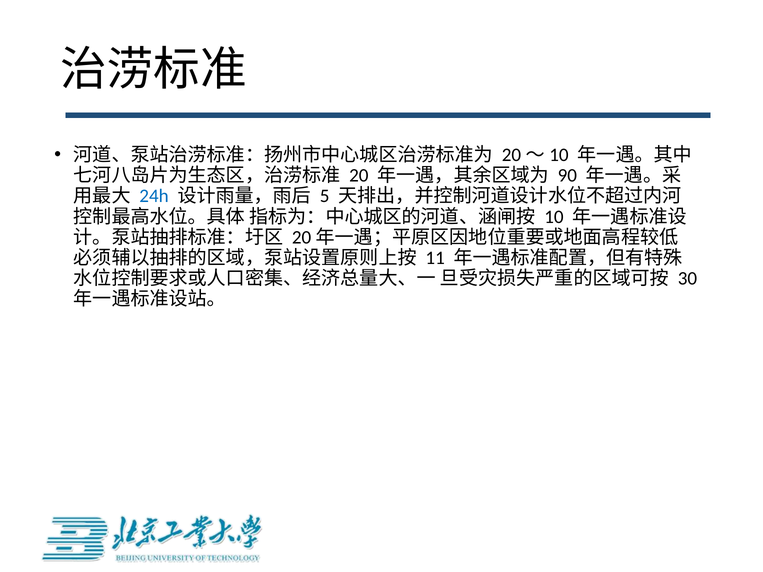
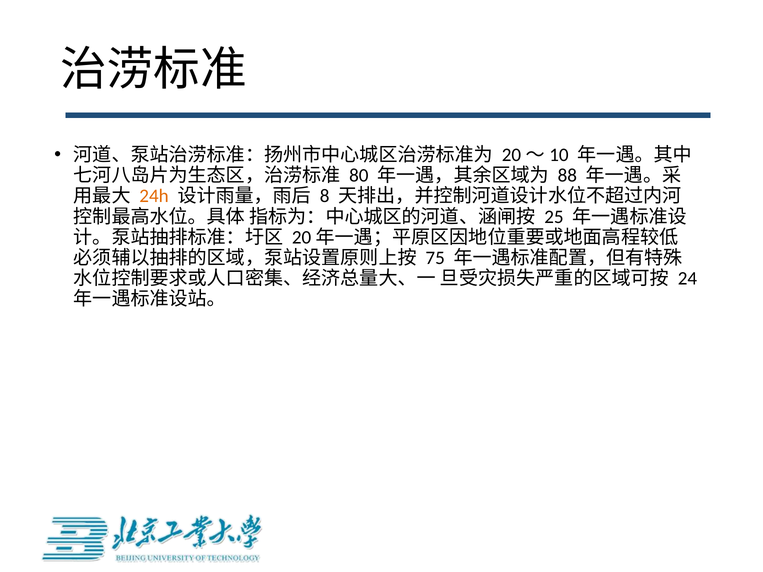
20: 20 -> 80 (359, 176)
90: 90 -> 88 (567, 176)
24h colour: blue -> orange (154, 196)
5: 5 -> 8 (325, 196)
10: 10 -> 25 (554, 217)
11: 11 -> 75 (435, 258)
30: 30 -> 24 (687, 279)
